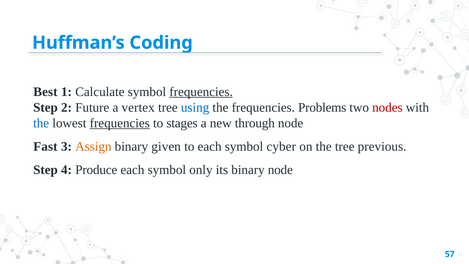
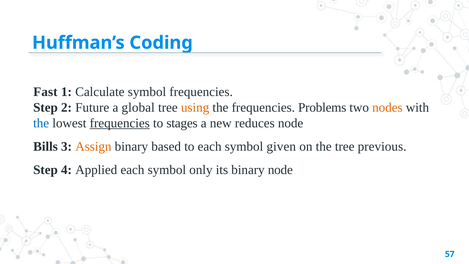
Best: Best -> Fast (45, 92)
frequencies underline: present -> none (201, 92)
vertex: vertex -> global (138, 107)
using colour: blue -> orange (195, 107)
nodes colour: red -> orange (387, 107)
through: through -> reduces (255, 123)
Fast: Fast -> Bills (46, 146)
given: given -> based (166, 146)
cyber: cyber -> given (281, 146)
Produce: Produce -> Applied (96, 170)
